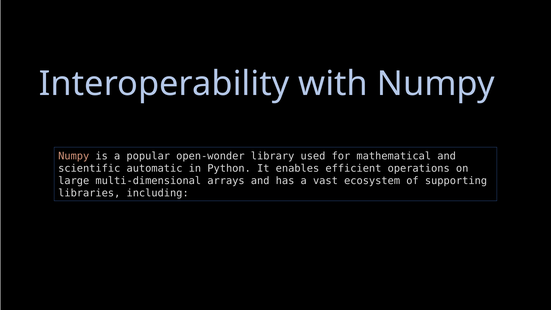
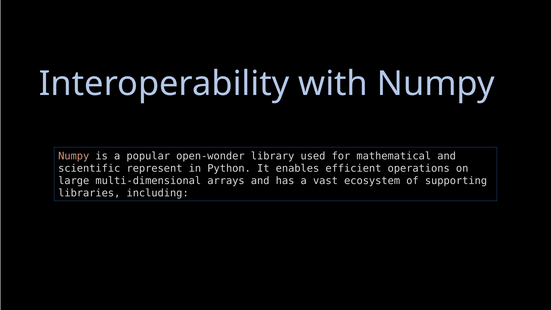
automatic: automatic -> represent (155, 168)
